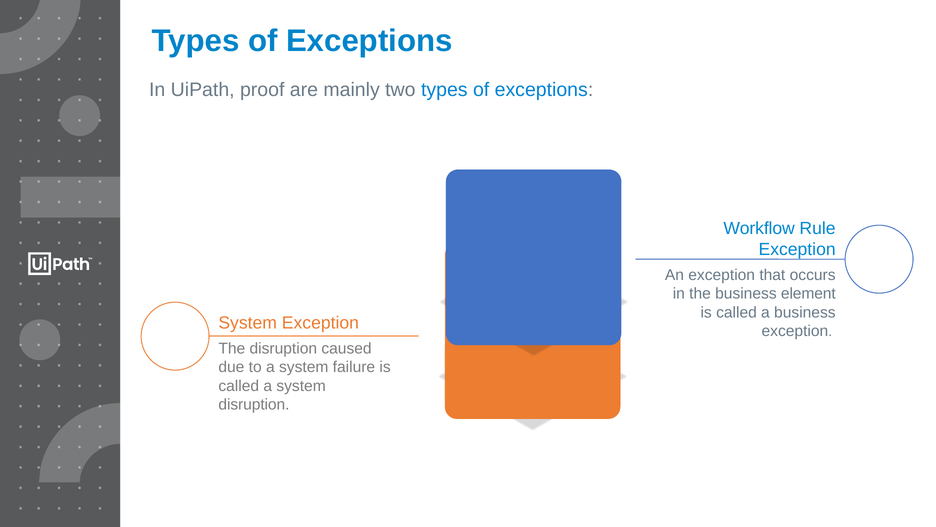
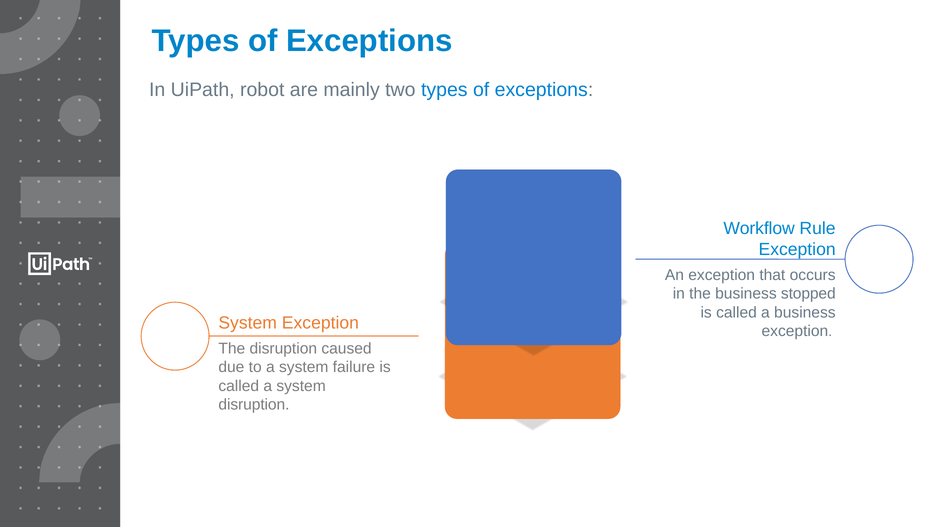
proof: proof -> robot (262, 90)
element: element -> stopped (808, 293)
